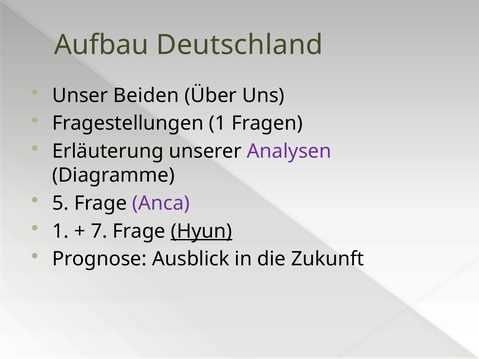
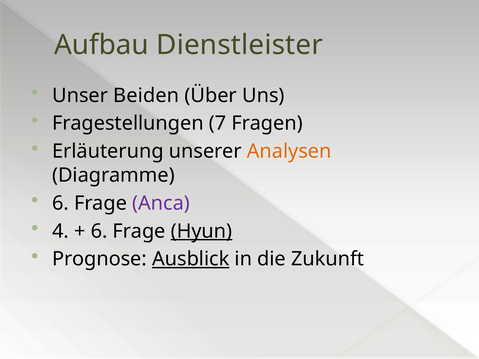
Deutschland: Deutschland -> Dienstleister (240, 45)
Fragestellungen 1: 1 -> 7 (218, 124)
Analysen colour: purple -> orange (289, 151)
5: 5 -> 6 (61, 203)
1: 1 -> 4 (61, 231)
7: 7 -> 6 (99, 231)
Ausblick underline: none -> present (191, 259)
